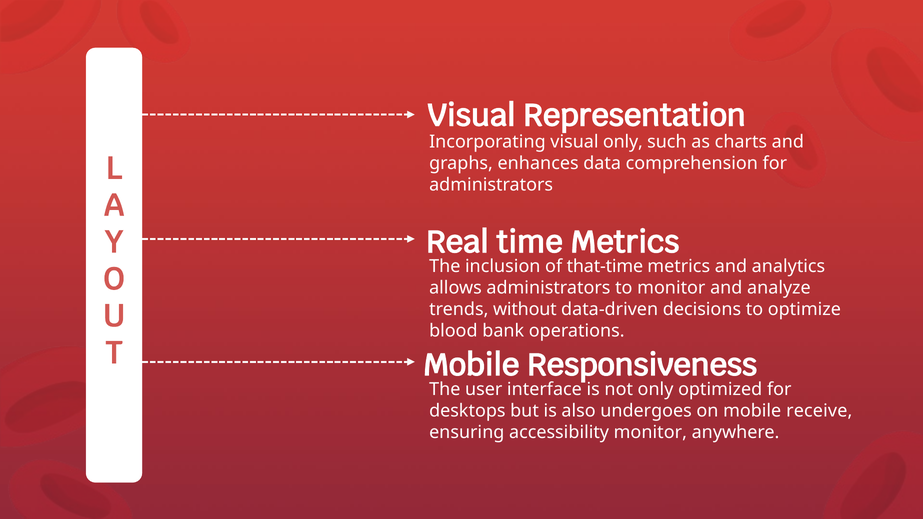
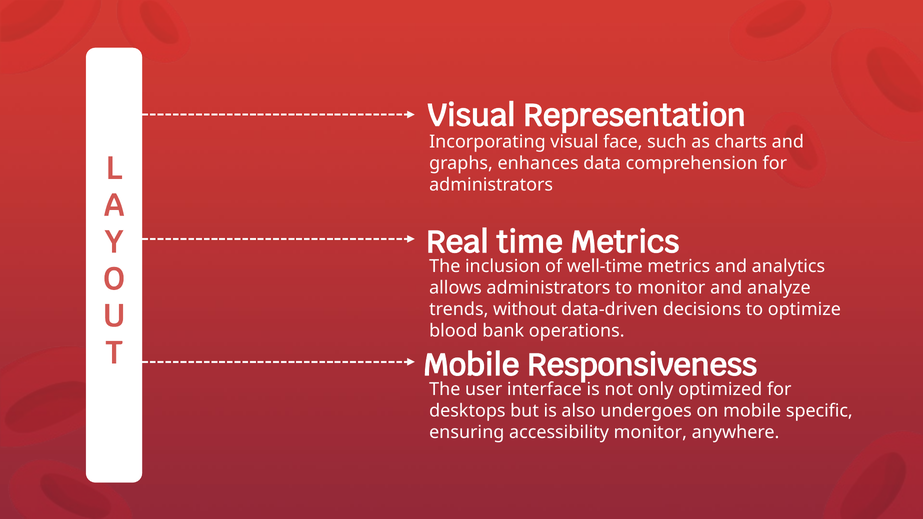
visual only: only -> face (623, 142)
that-time: that-time -> well-time (605, 266)
receive: receive -> specific (819, 411)
